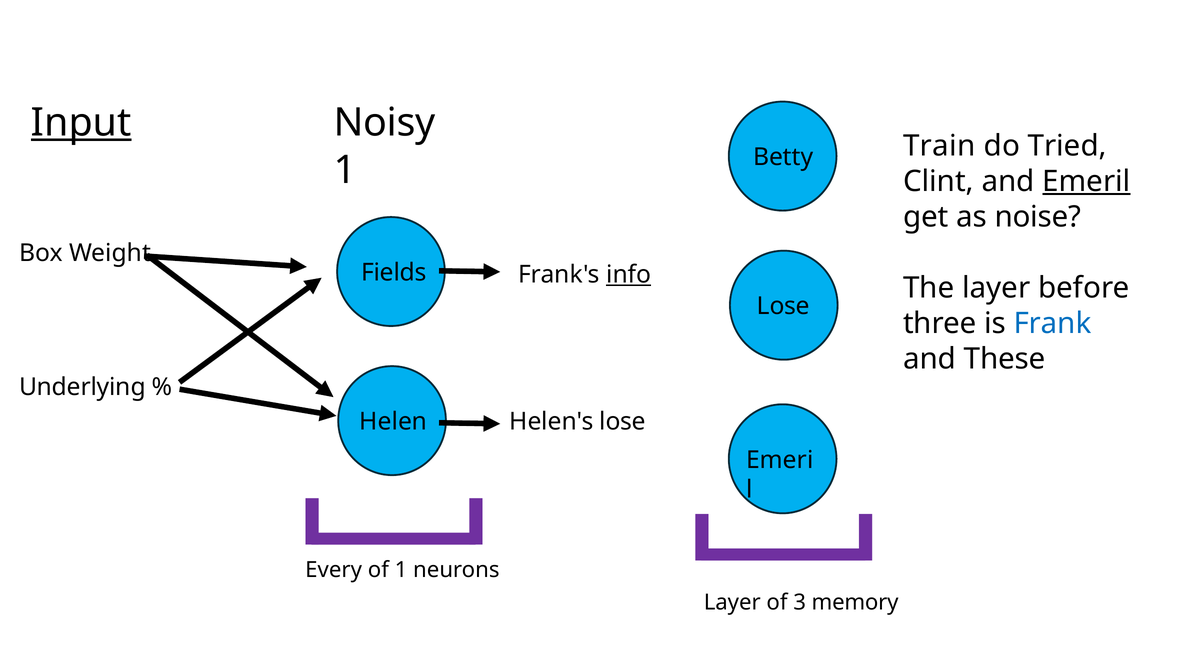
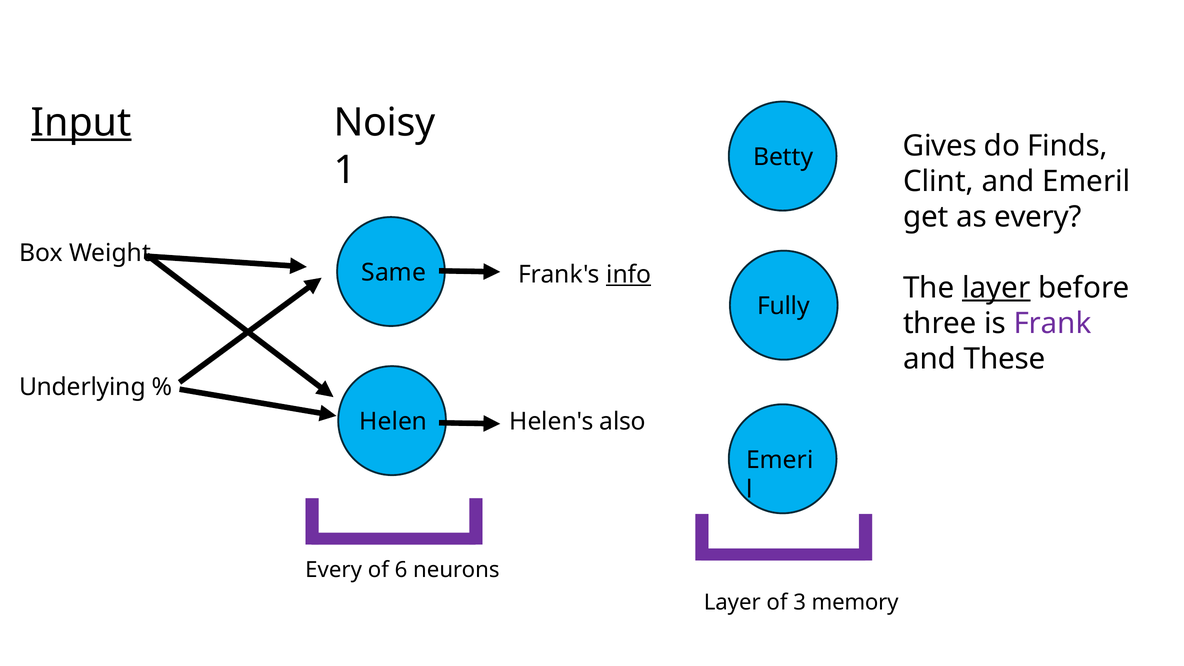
Train: Train -> Gives (940, 146)
Tried: Tried -> Finds (1067, 146)
Emeril underline: present -> none (1086, 181)
as noise: noise -> every (1038, 217)
Fields: Fields -> Same (394, 273)
layer underline: none -> present (996, 288)
Lose: Lose -> Fully (783, 306)
Frank colour: blue -> purple (1052, 323)
Helen's lose: lose -> also (623, 422)
of 1: 1 -> 6 (401, 570)
